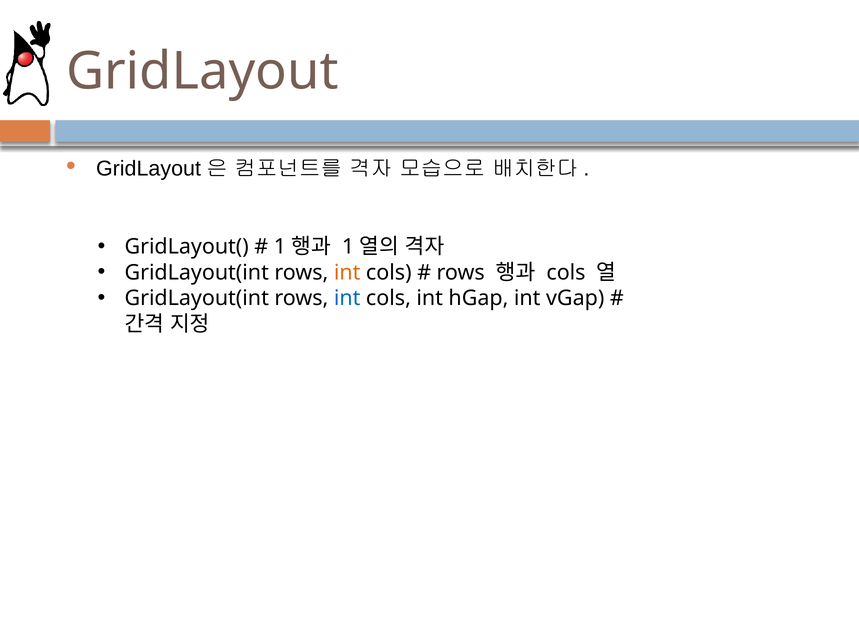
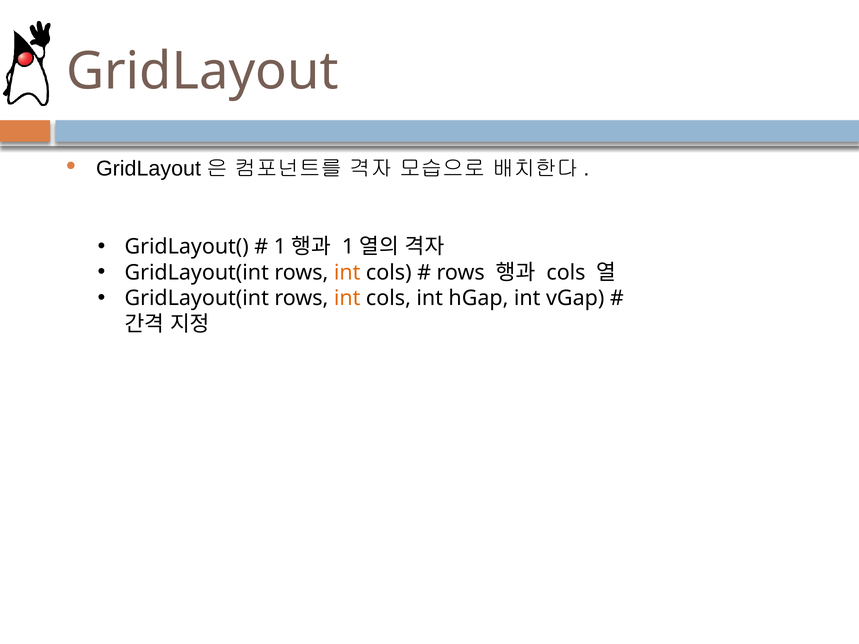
int colour: blue -> orange (347, 298)
